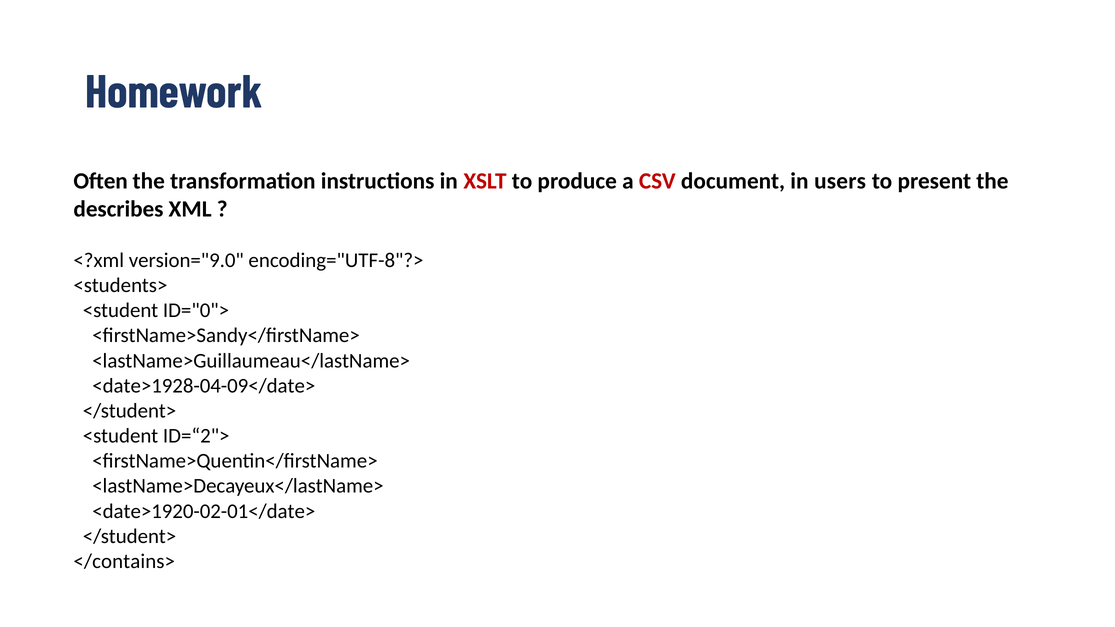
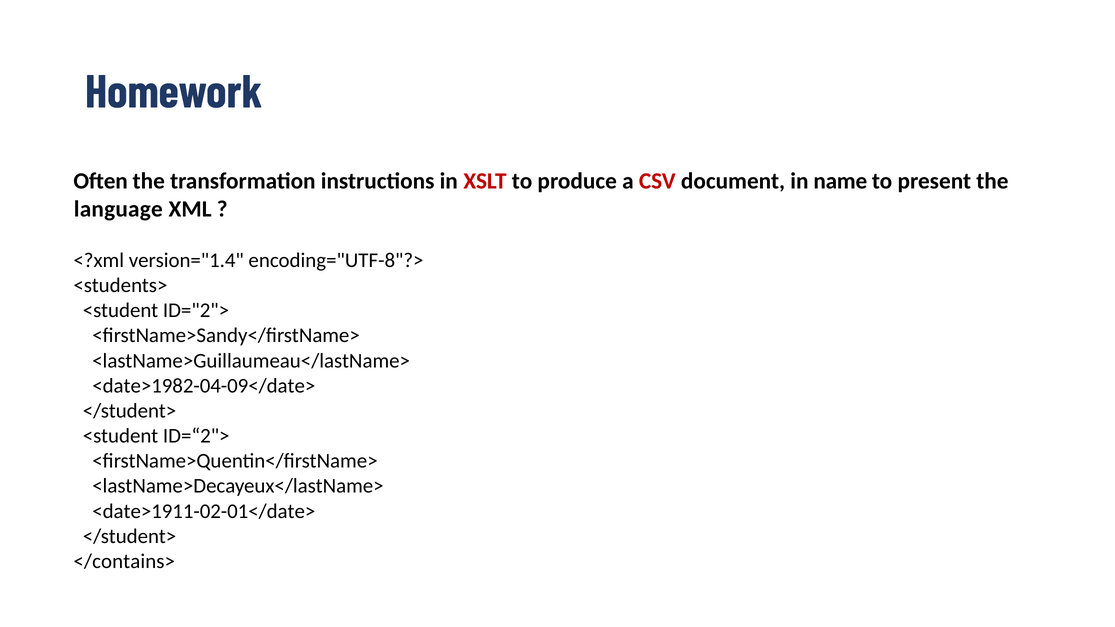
users: users -> name (840, 181)
describes: describes -> language (118, 209)
version="9.0: version="9.0 -> version="1.4 (186, 260)
ID="0">: ID="0"> -> ID="2"> (196, 311)
<date>1928-04-09</date>: <date>1928-04-09</date> -> <date>1982-04-09</date> (204, 386)
<date>1920-02-01</date>: <date>1920-02-01</date> -> <date>1911-02-01</date> (204, 511)
